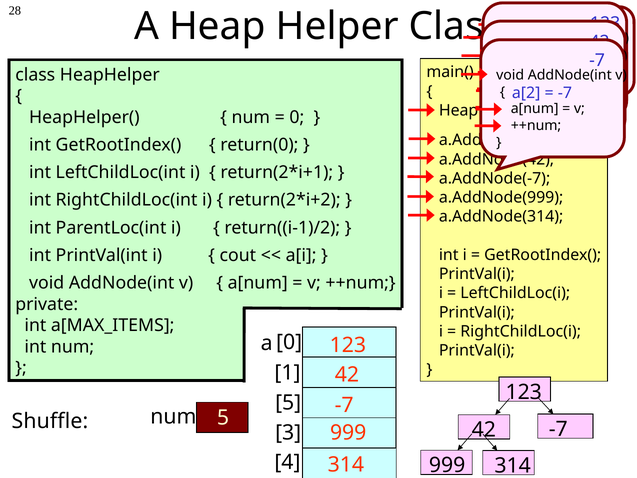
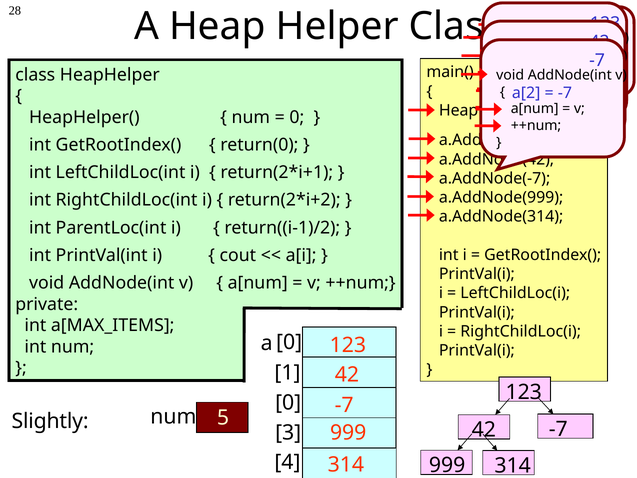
5: 5 -> 0 (288, 403)
Shuffle: Shuffle -> Slightly (50, 421)
